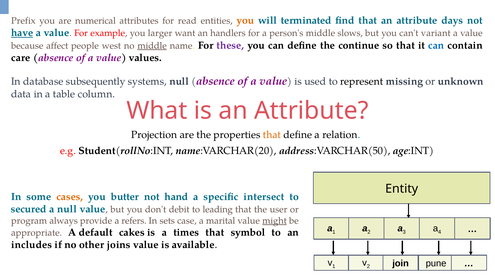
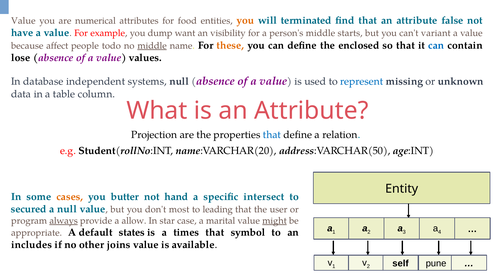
Prefix: Prefix -> Value (23, 21)
read: read -> food (187, 21)
days: days -> false (452, 21)
have underline: present -> none (22, 33)
larger: larger -> dump (160, 33)
handlers: handlers -> visibility (228, 33)
slows: slows -> starts (350, 33)
west: west -> todo (111, 46)
these colour: purple -> orange (230, 45)
continue: continue -> enclosed (359, 45)
care: care -> lose (21, 58)
subsequently: subsequently -> independent (96, 82)
represent colour: black -> blue (362, 82)
that colour: orange -> blue (272, 135)
debit: debit -> most (179, 210)
always underline: none -> present (64, 221)
refers: refers -> allow (134, 221)
sets: sets -> star (167, 221)
cakes: cakes -> states (132, 233)
join: join -> self (400, 264)
